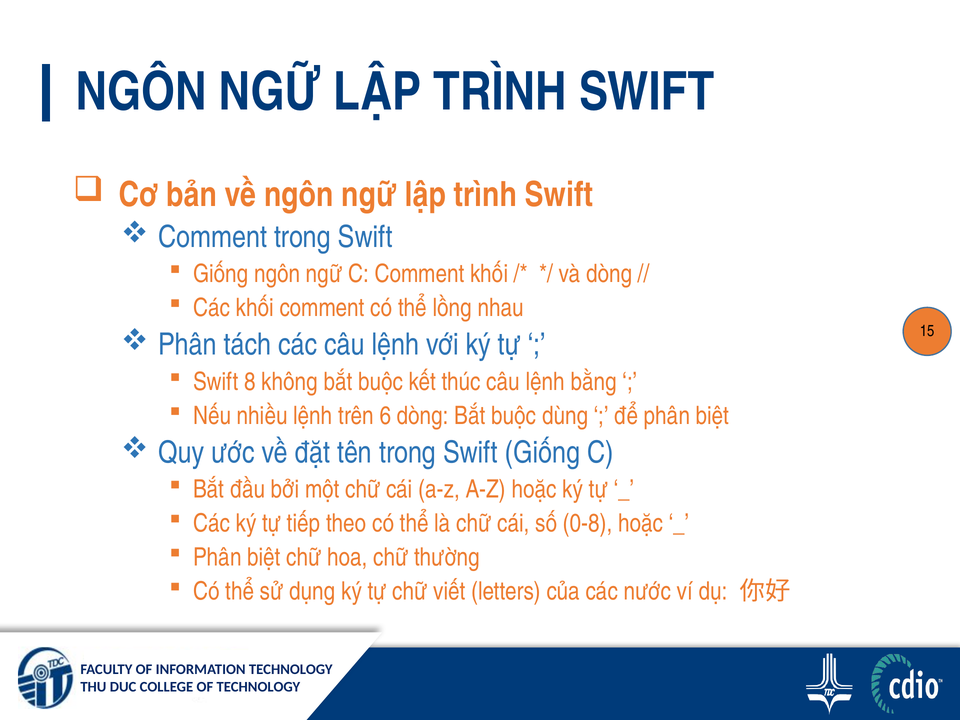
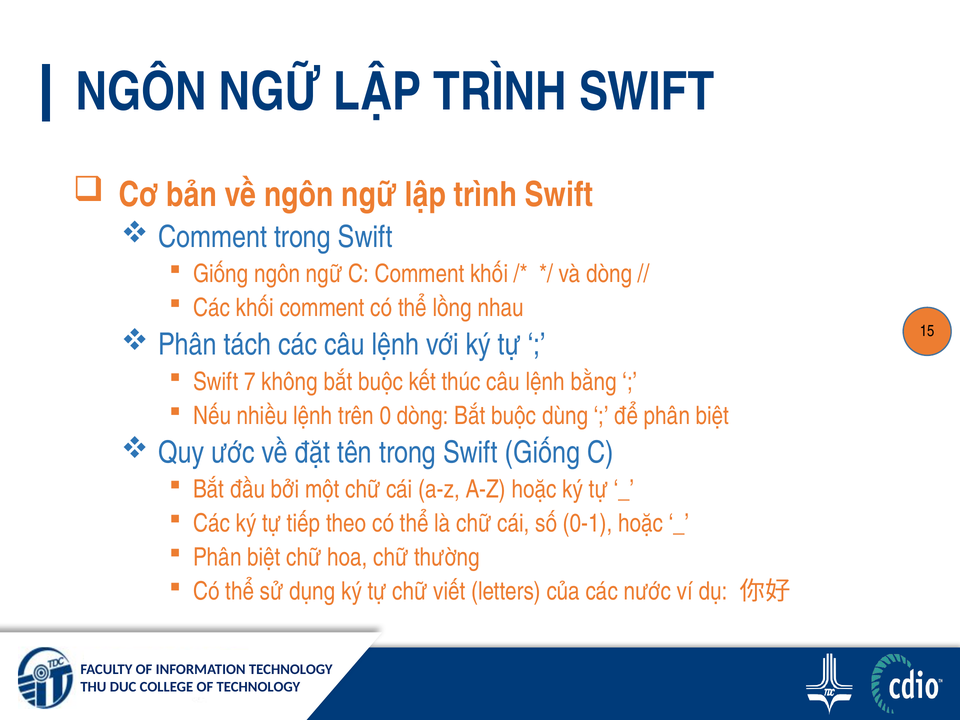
8: 8 -> 7 (250, 382)
6: 6 -> 0 (385, 416)
0-8: 0-8 -> 0-1 (588, 523)
